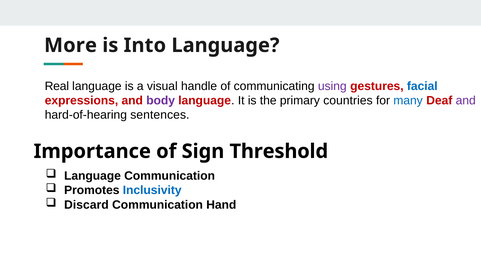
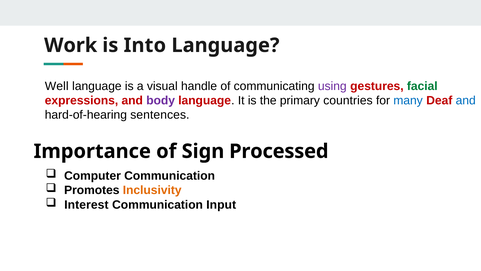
More: More -> Work (71, 45)
Real: Real -> Well (57, 86)
facial colour: blue -> green (422, 86)
and colour: purple -> blue (466, 100)
Threshold: Threshold -> Processed (279, 151)
Language: Language -> Computer (92, 176)
Inclusivity colour: blue -> orange (152, 190)
Discard: Discard -> Interest (86, 204)
Hand: Hand -> Input (221, 204)
